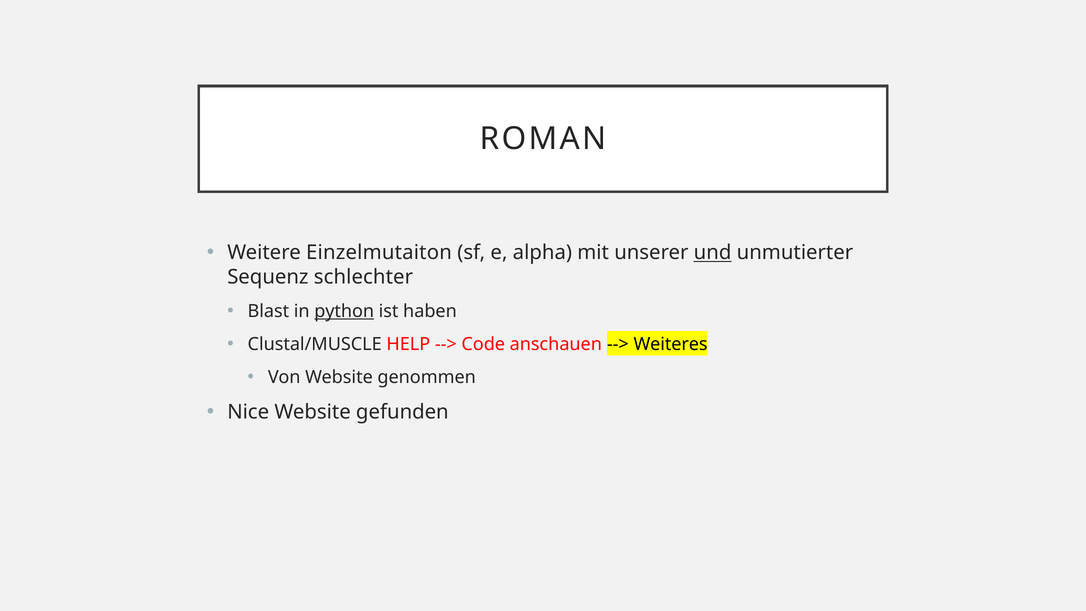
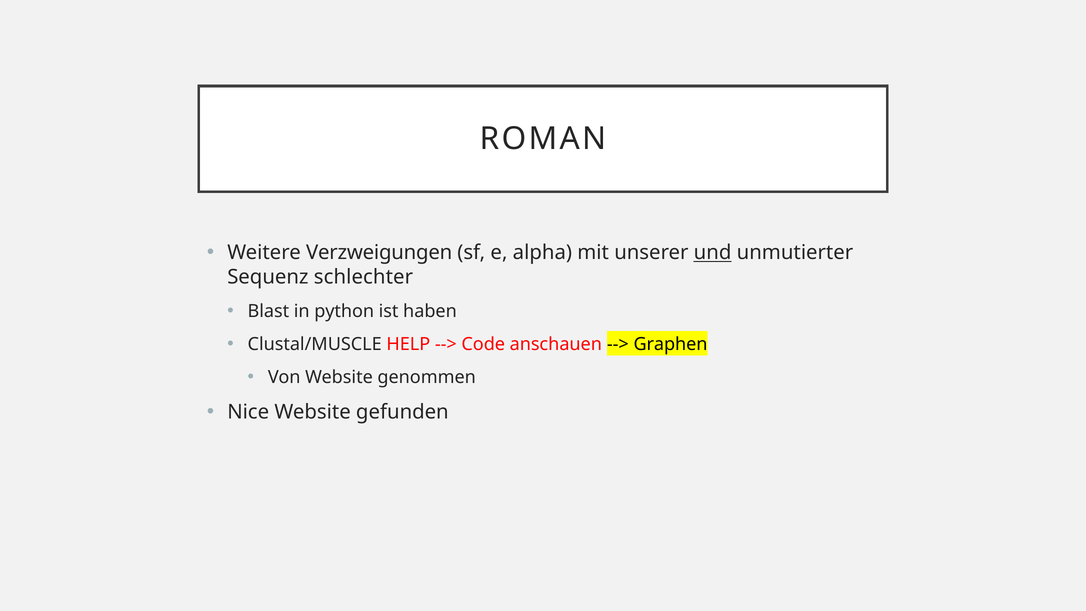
Einzelmutaiton: Einzelmutaiton -> Verzweigungen (379, 253)
python underline: present -> none (344, 311)
Weiteres: Weiteres -> Graphen (671, 344)
